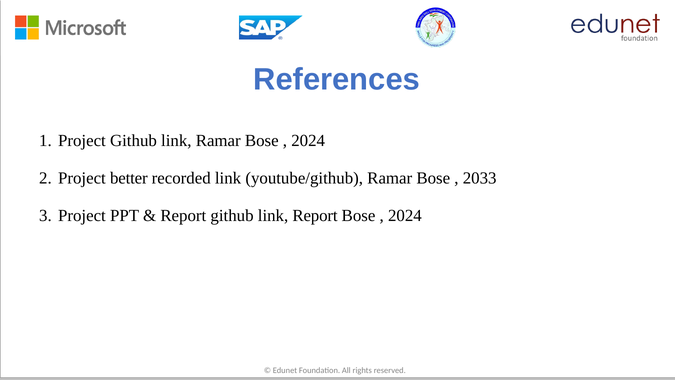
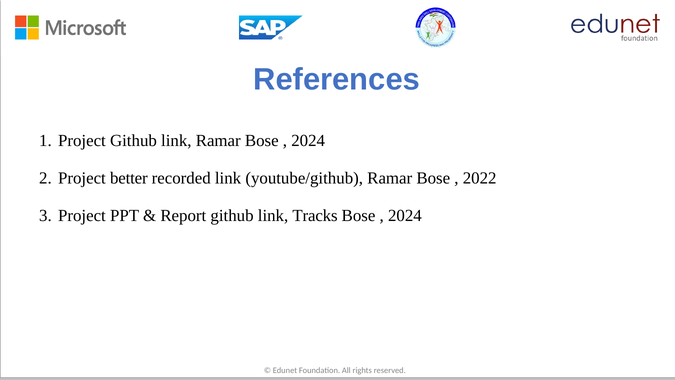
2033: 2033 -> 2022 (480, 178)
link Report: Report -> Tracks (315, 216)
